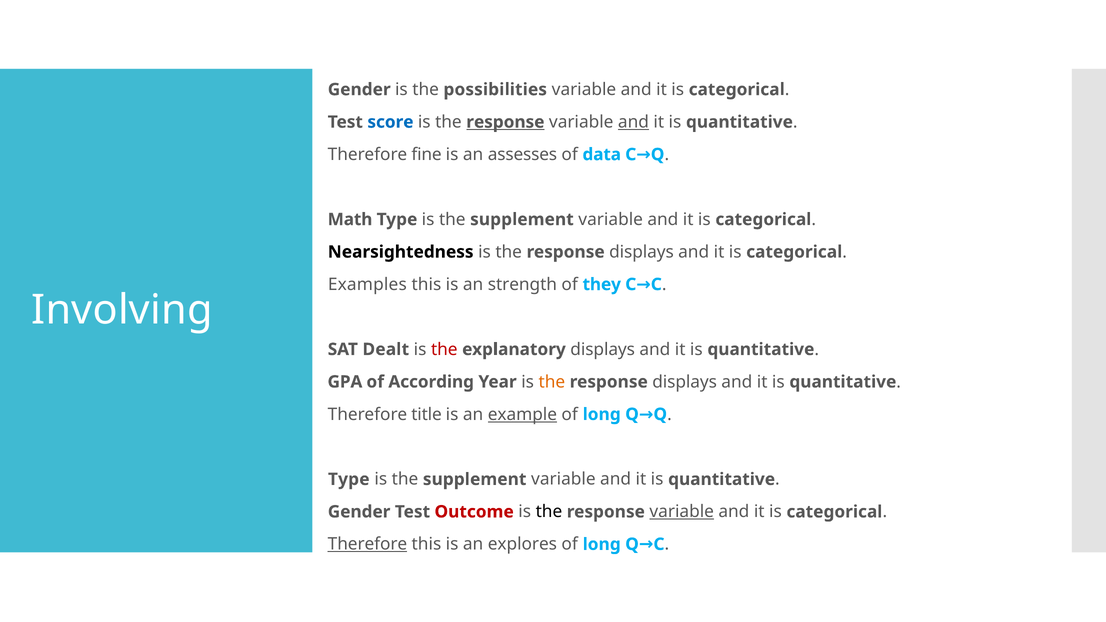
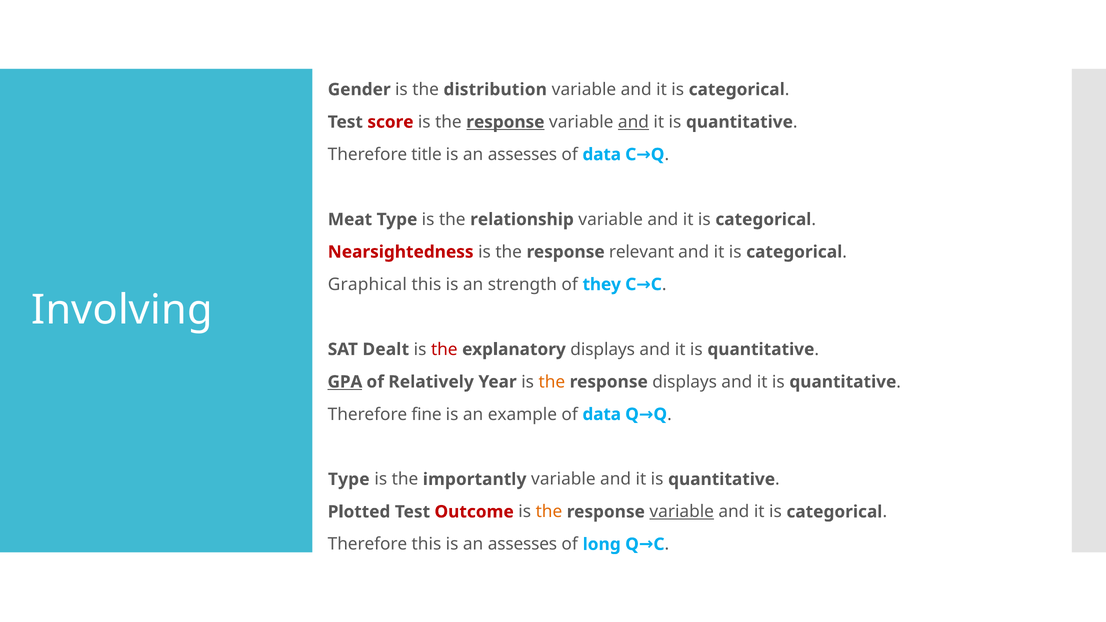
possibilities: possibilities -> distribution (495, 90)
score colour: blue -> red (390, 122)
fine: fine -> title (427, 155)
Math: Math -> Meat (350, 220)
supplement: supplement -> relationship (522, 220)
Nearsightedness colour: black -> red (401, 252)
displays: displays -> relevant (642, 252)
Examples: Examples -> Graphical (367, 284)
GPA underline: none -> present (345, 382)
According: According -> Relatively (431, 382)
title: title -> fine (427, 414)
example underline: present -> none (522, 414)
long: long -> data (602, 414)
supplement: supplement -> importantly (475, 479)
Gender: Gender -> Plotted (359, 512)
the colour: black -> orange (549, 512)
Therefore underline: present -> none (367, 544)
this is an explores: explores -> assesses (522, 544)
